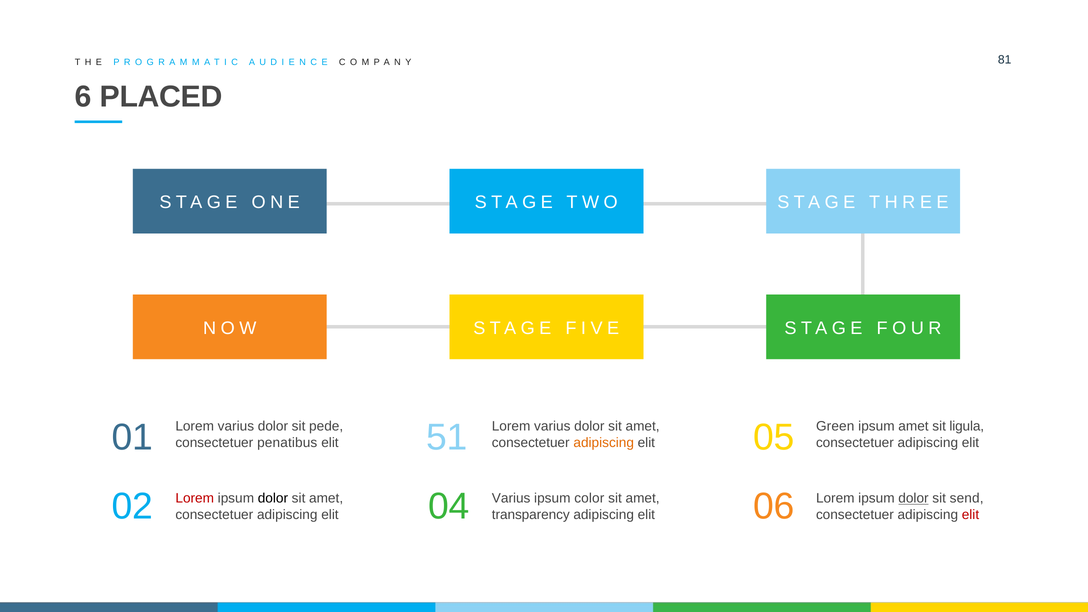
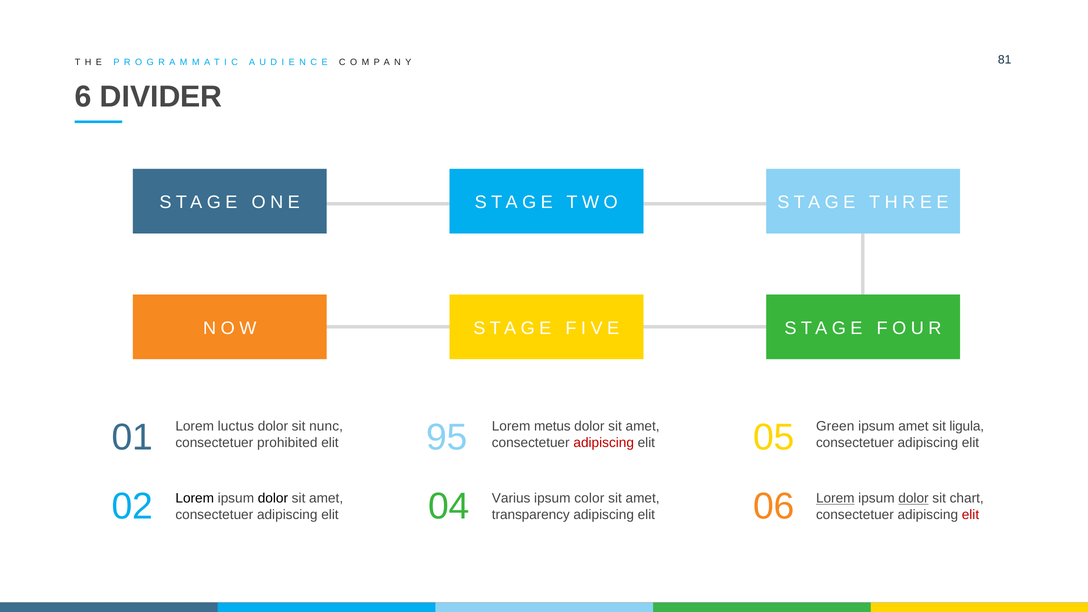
PLACED: PLACED -> DIVIDER (161, 97)
varius: varius -> luctus (236, 426)
pede: pede -> nunc (326, 426)
varius: varius -> metus (552, 426)
51: 51 -> 95 (447, 437)
penatibus: penatibus -> prohibited (287, 443)
adipiscing colour: orange -> red (604, 443)
Lorem colour: red -> black (195, 498)
Lorem underline: none -> present (835, 498)
send: send -> chart (967, 498)
